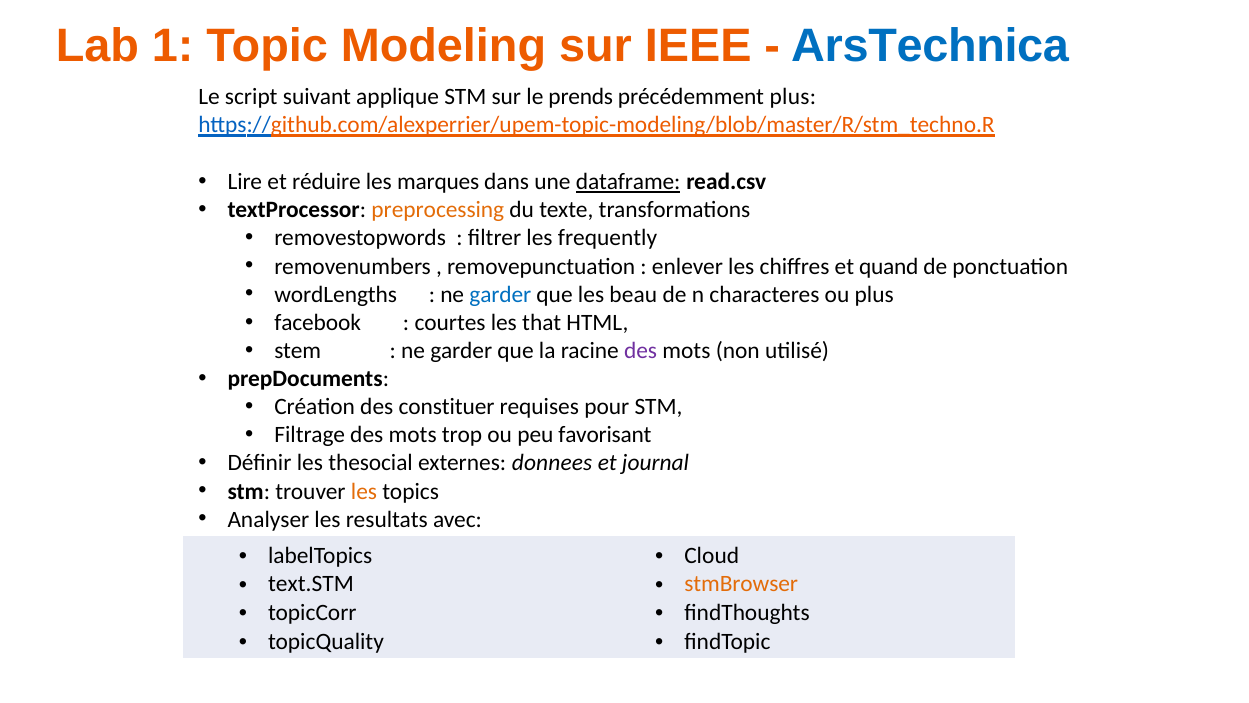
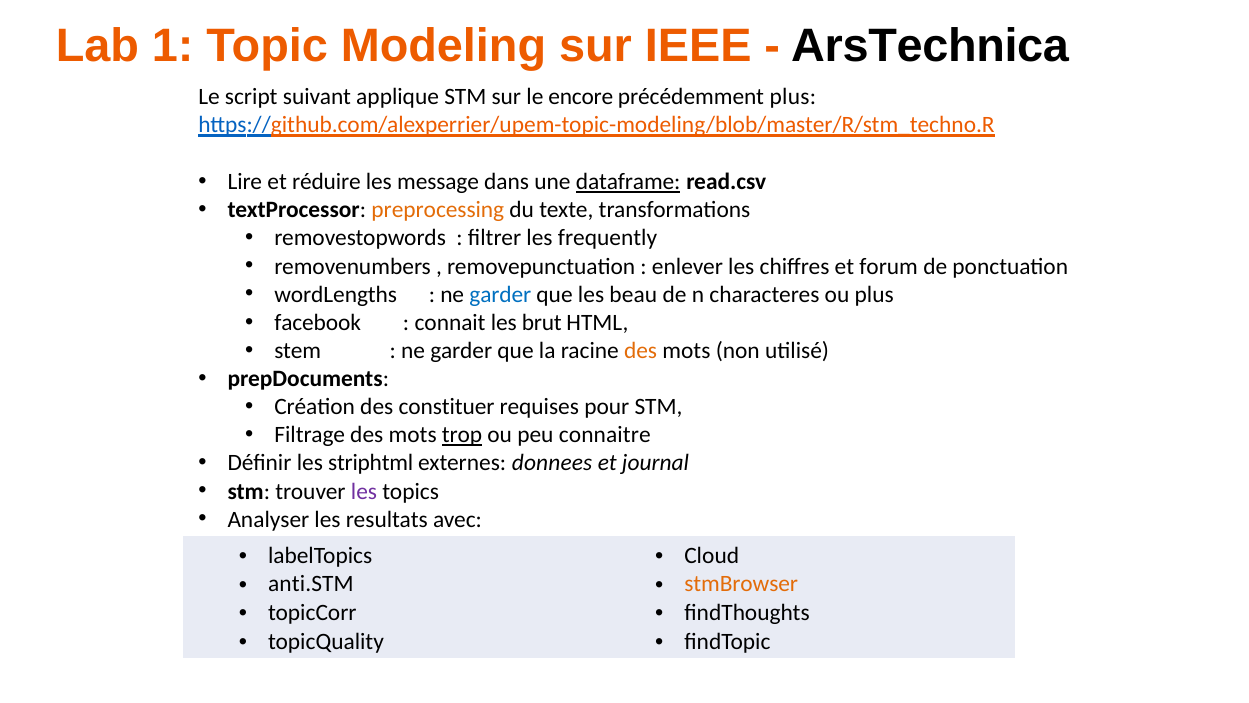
ArsTechnica colour: blue -> black (930, 47)
prends: prends -> encore (581, 97)
marques: marques -> message (438, 182)
quand: quand -> forum (889, 266)
courtes: courtes -> connait (450, 322)
that: that -> brut (542, 322)
des colour: purple -> orange (641, 350)
trop underline: none -> present (462, 435)
favorisant: favorisant -> connaitre (605, 435)
thesocial: thesocial -> striphtml (371, 463)
les colour: orange -> purple (364, 491)
text.STM: text.STM -> anti.STM (311, 584)
